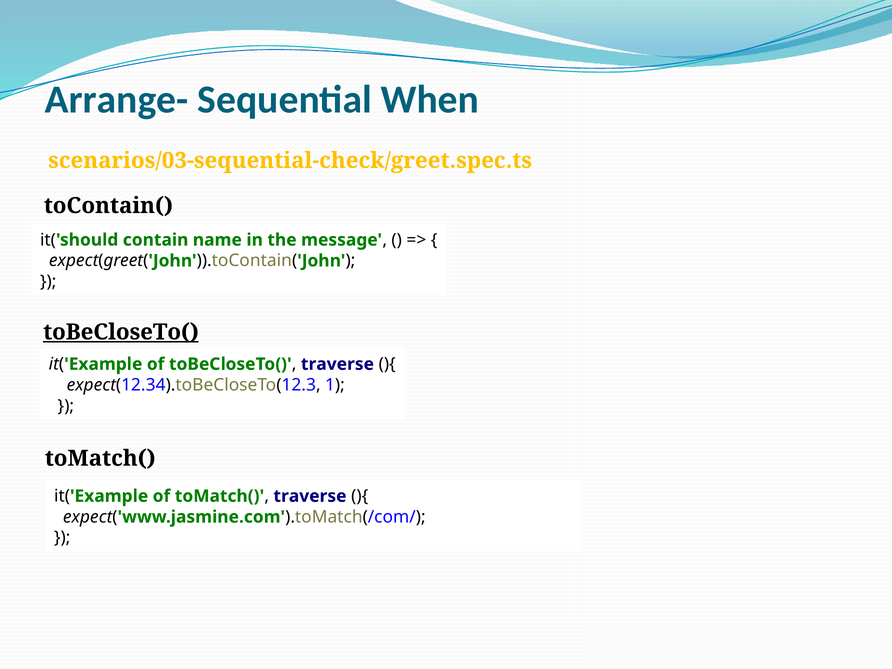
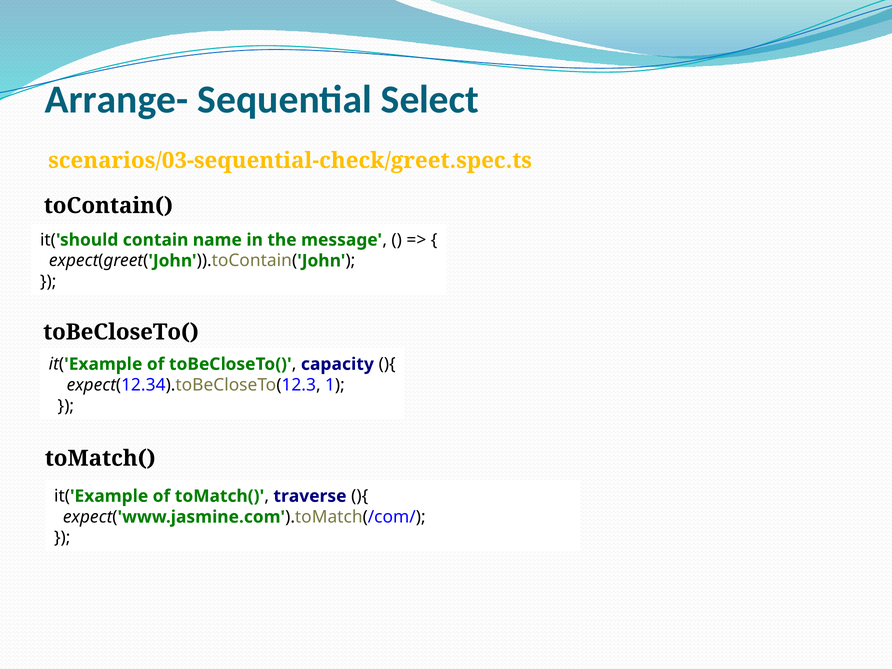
When: When -> Select (430, 100)
toBeCloseTo( underline: present -> none (121, 332)
toBeCloseTo( traverse: traverse -> capacity (337, 364)
